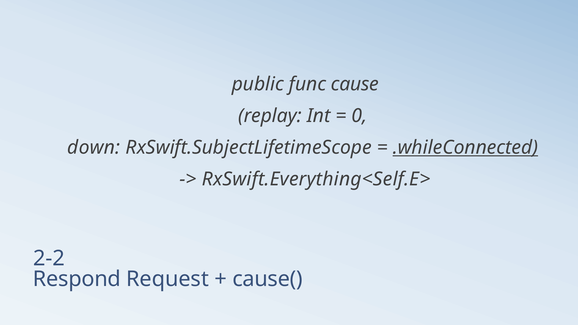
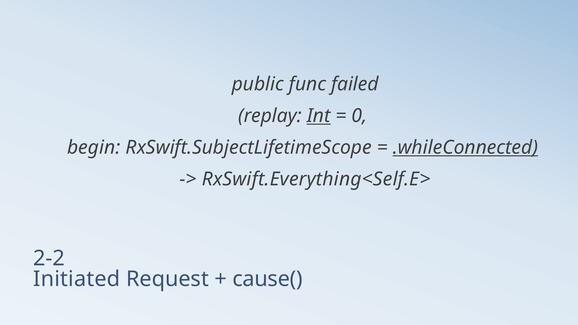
cause: cause -> failed (355, 84)
Int underline: none -> present (319, 116)
down: down -> begin (94, 148)
Respond: Respond -> Initiated (77, 279)
